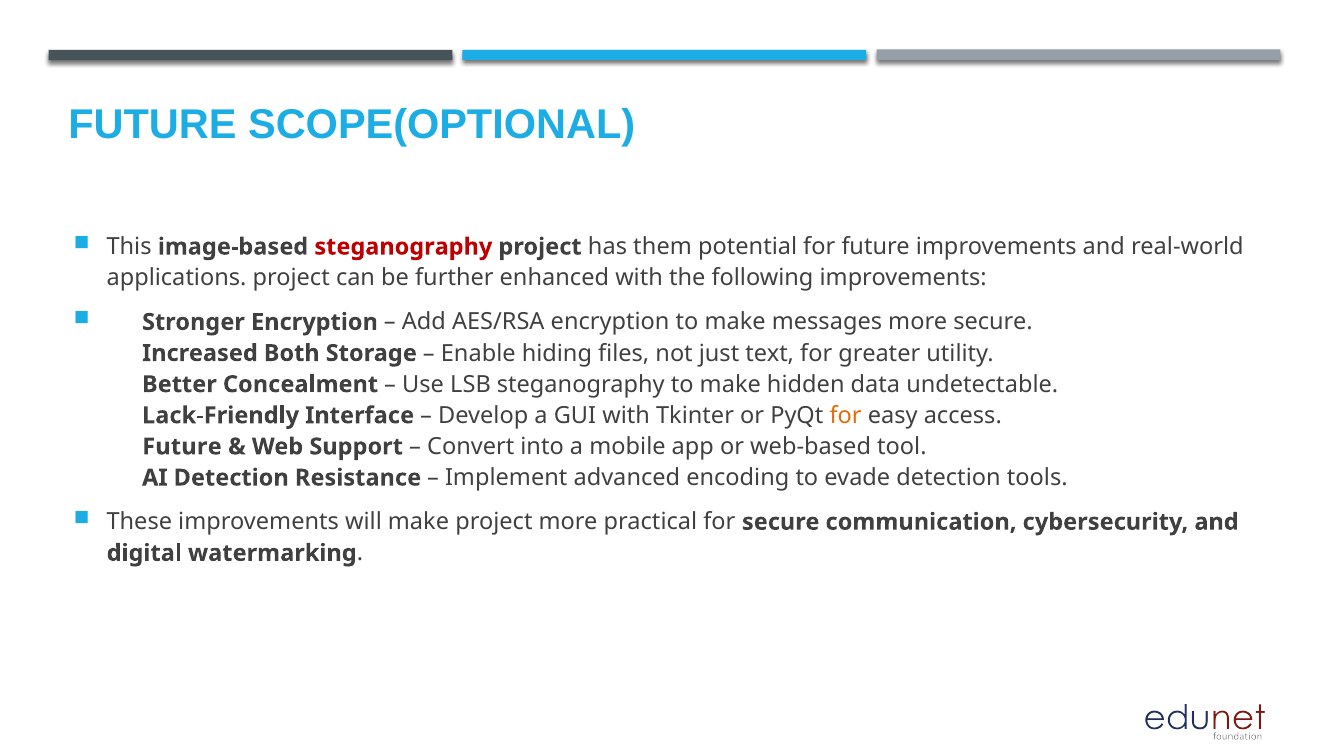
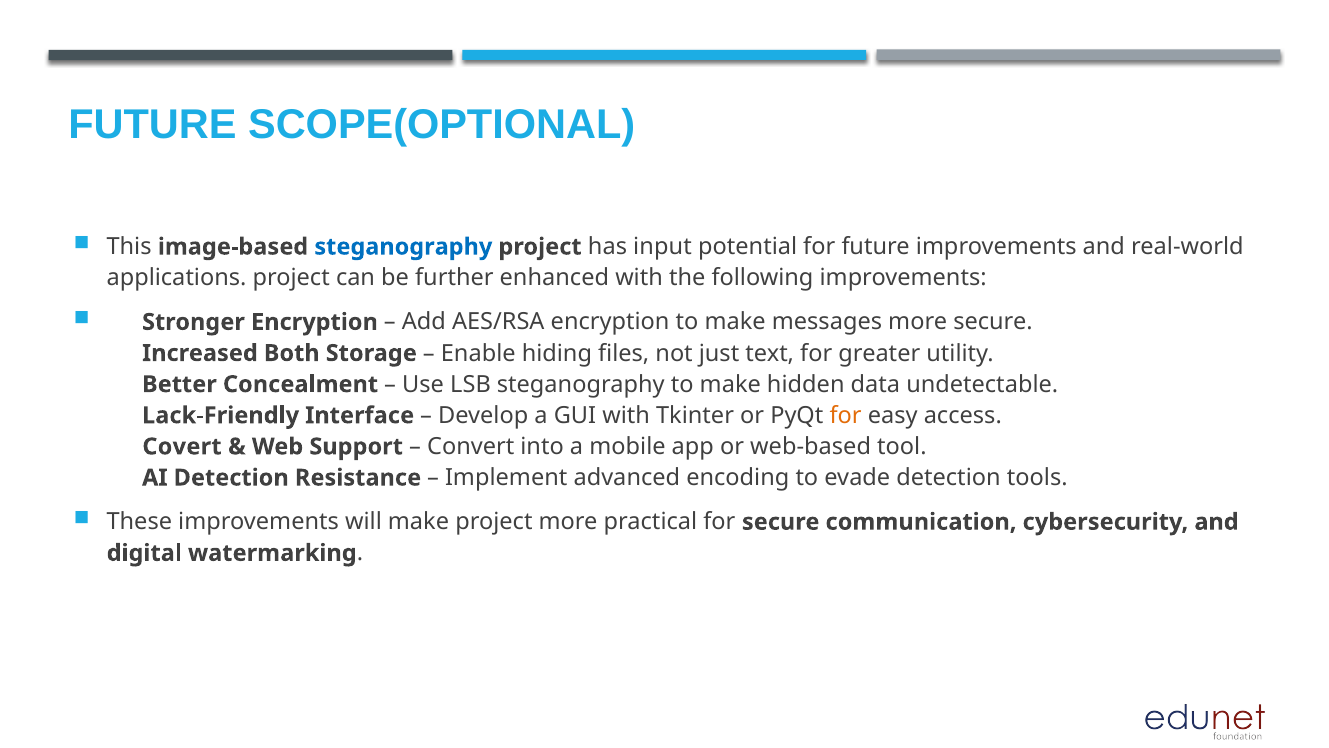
steganography colour: red -> blue (403, 247)
them: them -> input (663, 247)
5️⃣ Future: Future -> Covert (182, 446)
